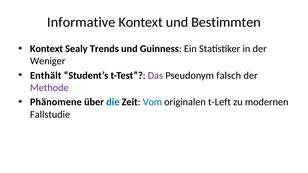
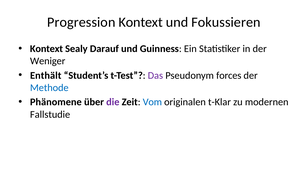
Informative: Informative -> Progression (81, 22)
Bestimmten: Bestimmten -> Fokussieren (226, 22)
Trends: Trends -> Darauf (104, 49)
falsch: falsch -> forces (229, 76)
Methode colour: purple -> blue (49, 88)
die colour: blue -> purple (113, 102)
t-Left: t-Left -> t-Klar (220, 102)
